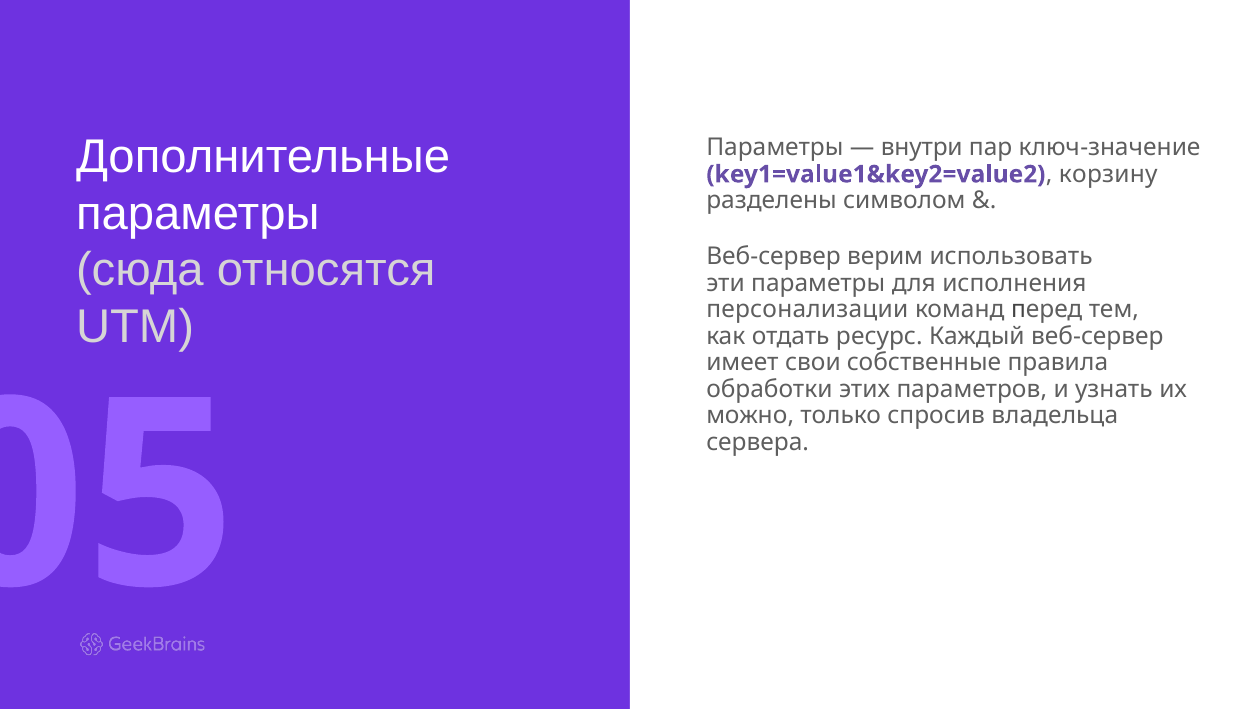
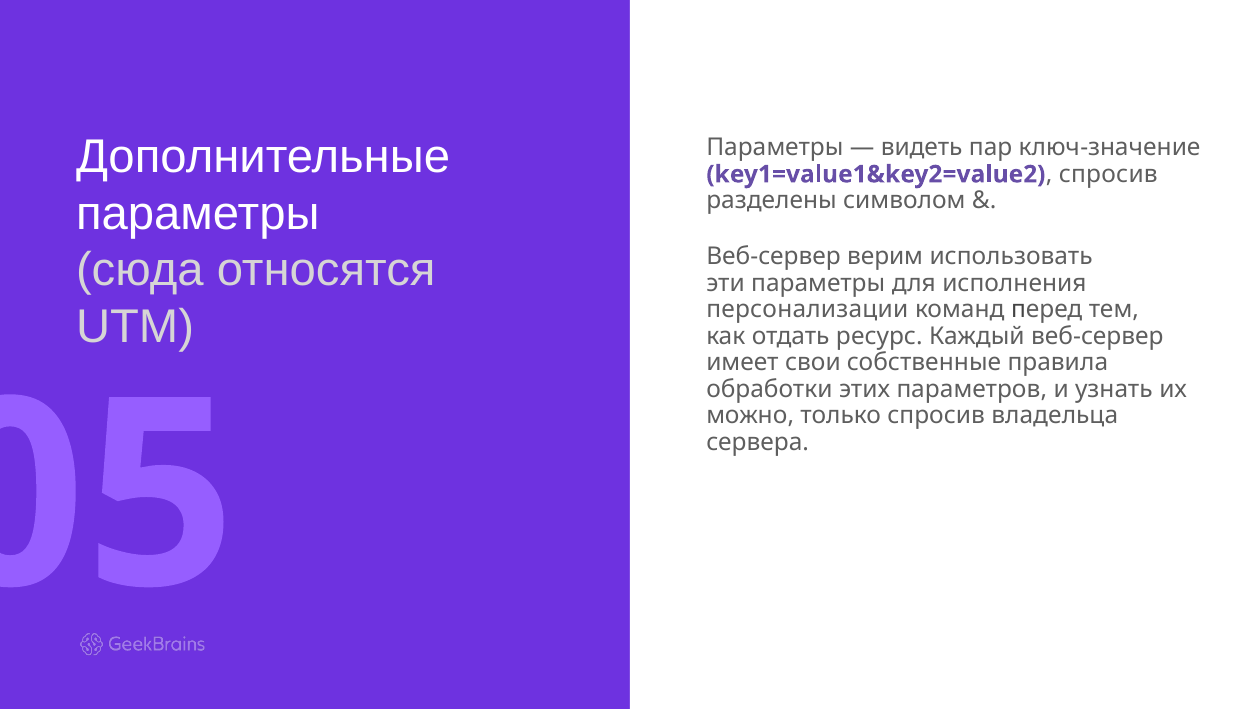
внутри: внутри -> видеть (922, 148)
key1=value1&key2=value2 корзину: корзину -> спросив (1108, 174)
